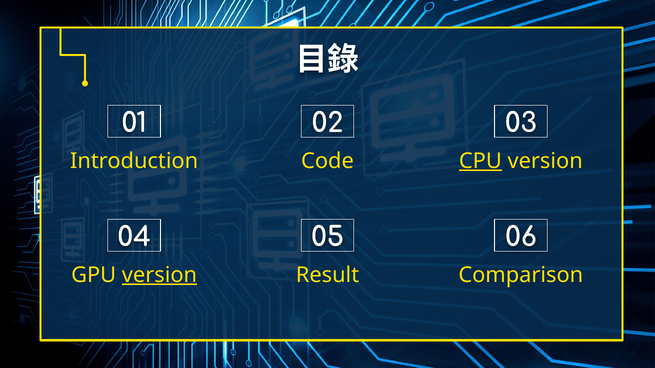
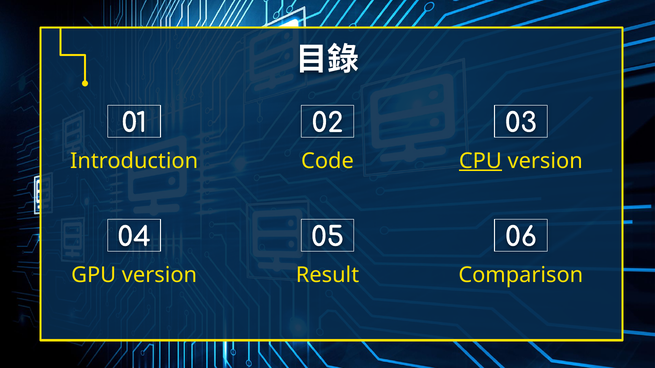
version underline: present -> none (159, 275)
